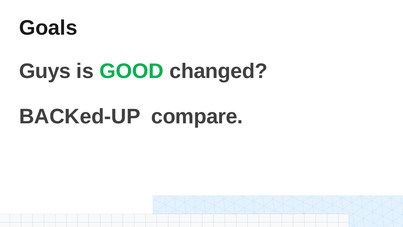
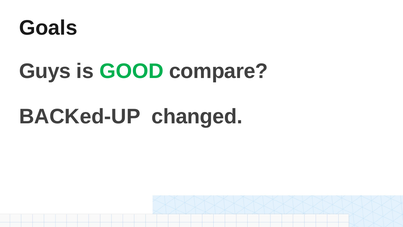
changed: changed -> compare (219, 71)
compare: compare -> changed (197, 116)
